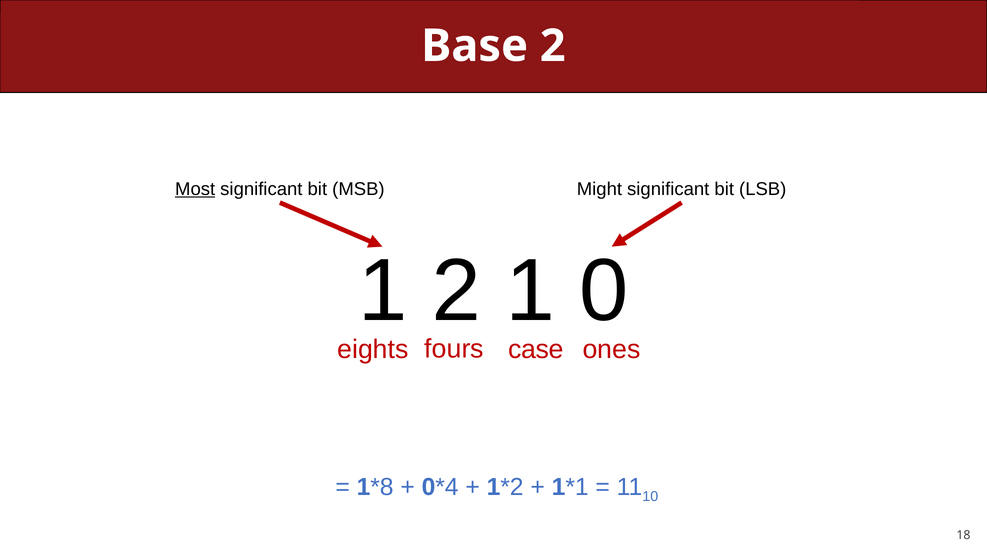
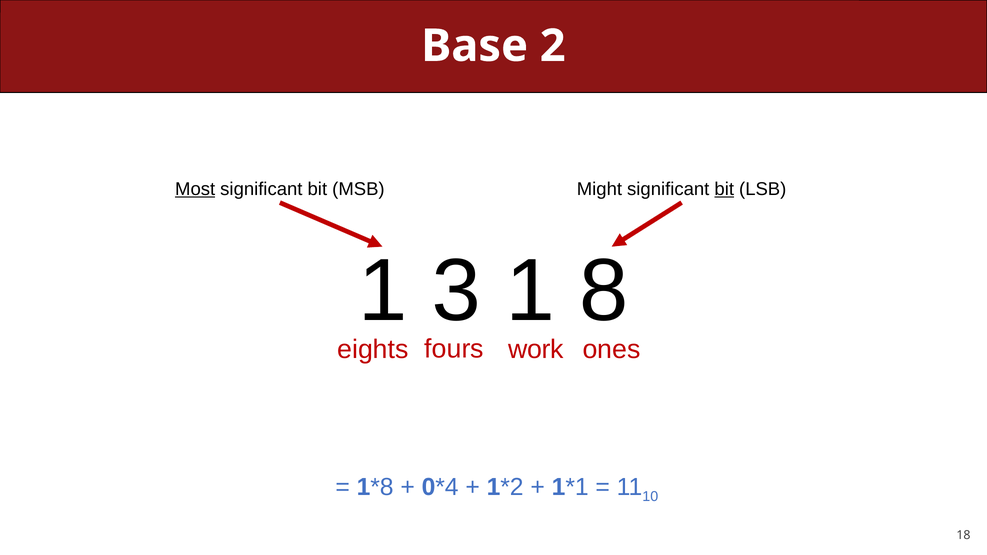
bit underline: none -> present (724, 189)
1 2: 2 -> 3 (456, 291)
0: 0 -> 8 (604, 291)
case: case -> work (536, 350)
